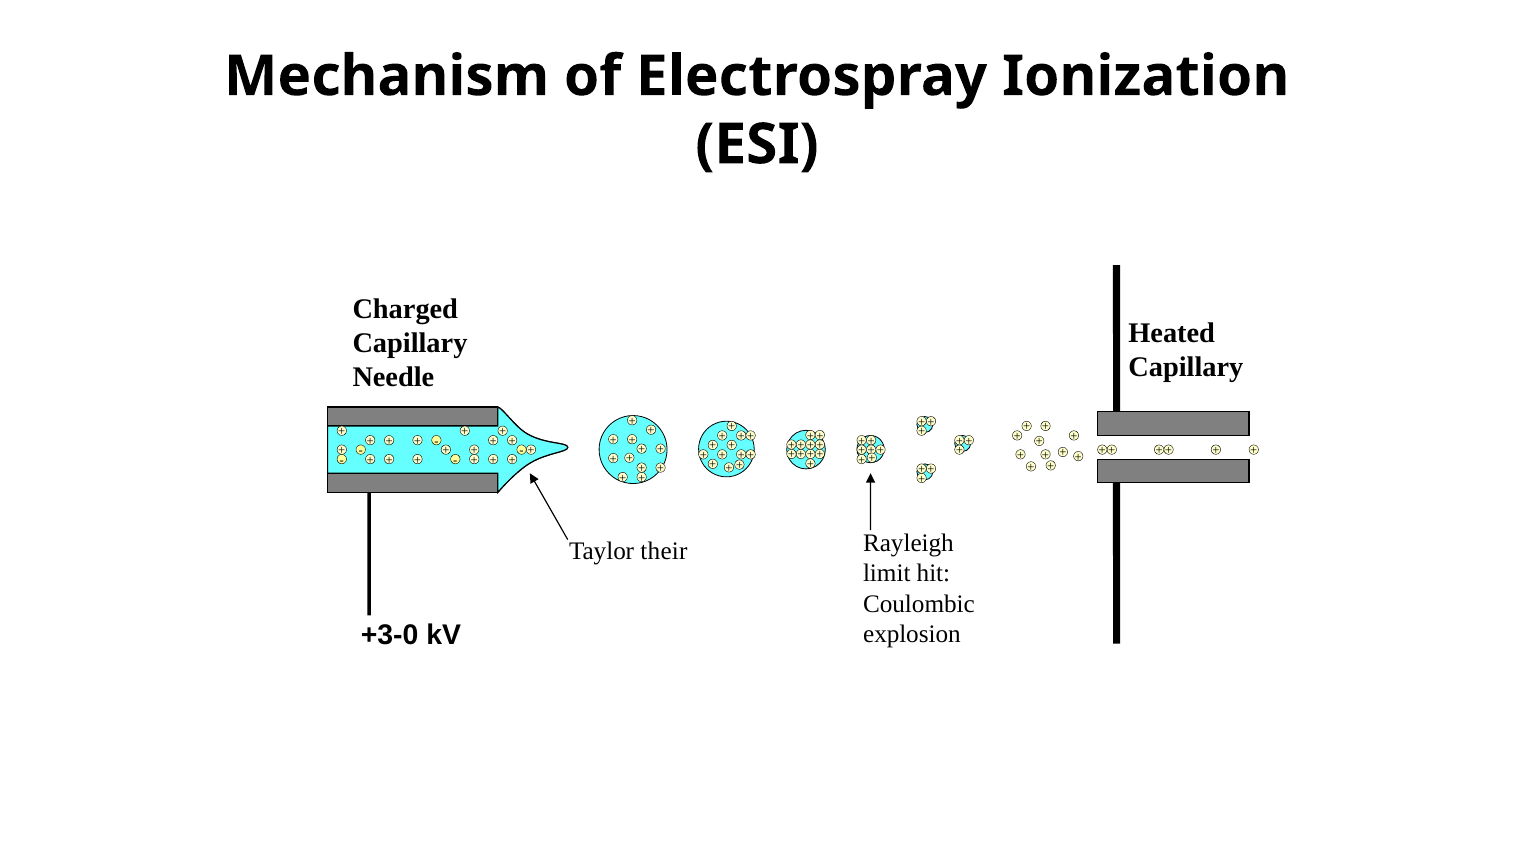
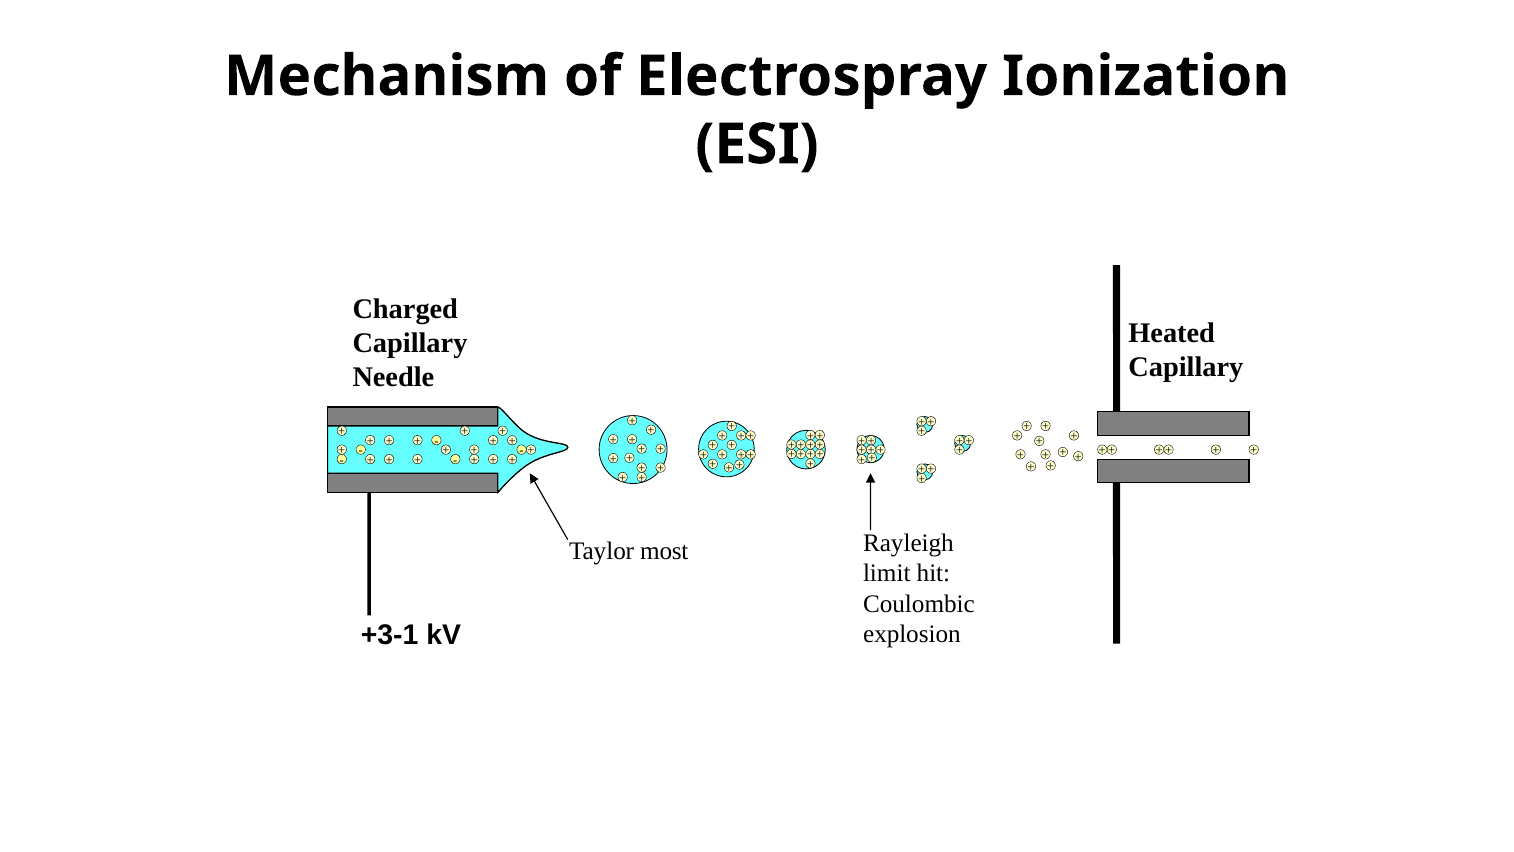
their: their -> most (664, 551)
+3-0: +3-0 -> +3-1 (390, 635)
